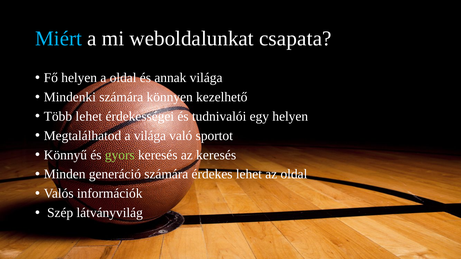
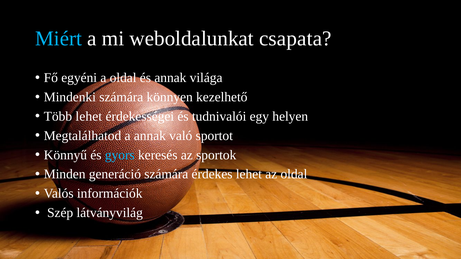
Fő helyen: helyen -> egyéni (79, 78)
a világa: világa -> annak (150, 136)
gyors colour: light green -> light blue (120, 155)
az keresés: keresés -> sportok (216, 155)
